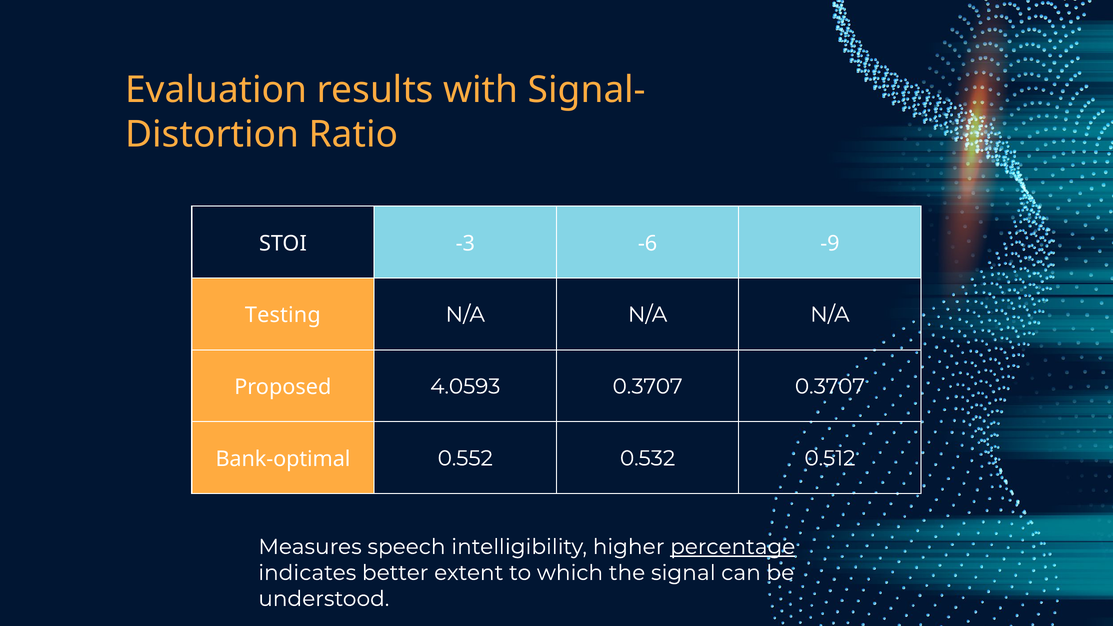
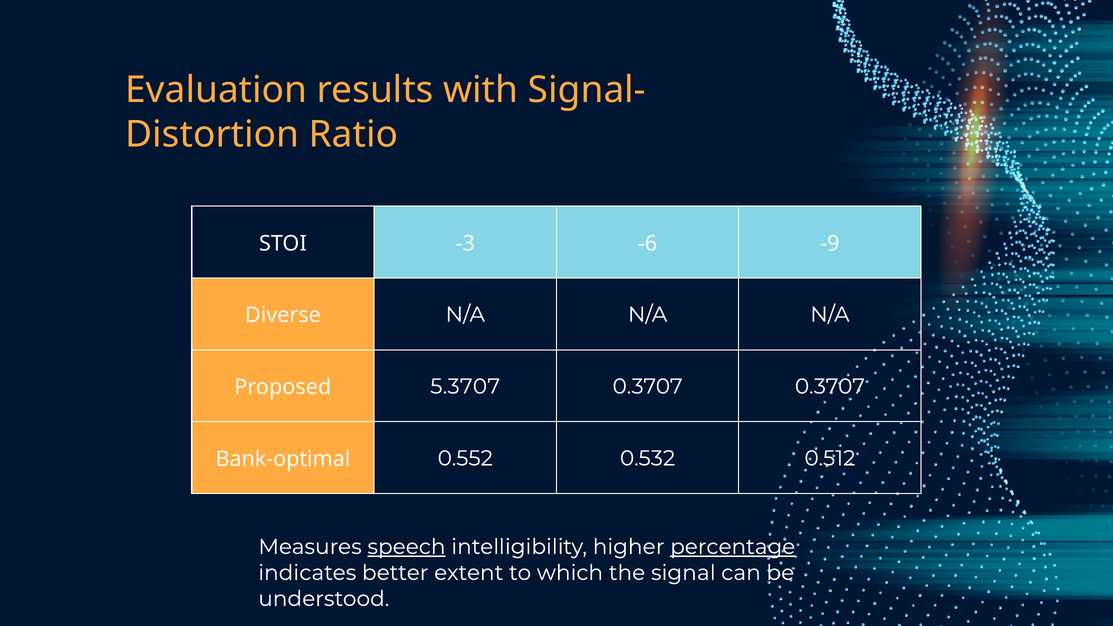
Testing: Testing -> Diverse (283, 315)
4.0593: 4.0593 -> 5.3707 (465, 386)
speech underline: none -> present (407, 547)
